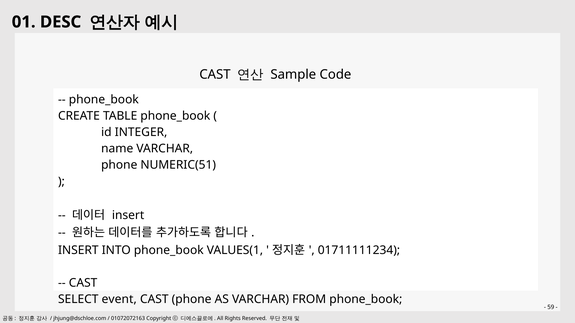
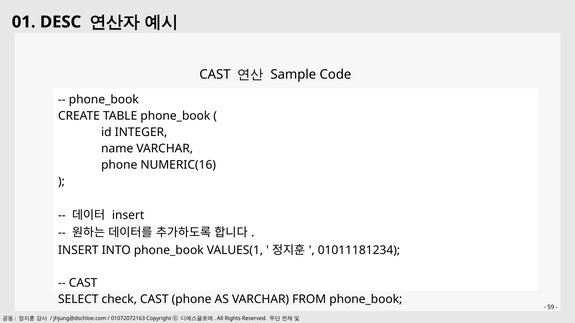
NUMERIC(51: NUMERIC(51 -> NUMERIC(16 (178, 165)
01711111234: 01711111234 -> 01011181234 (359, 250)
event: event -> check (119, 300)
